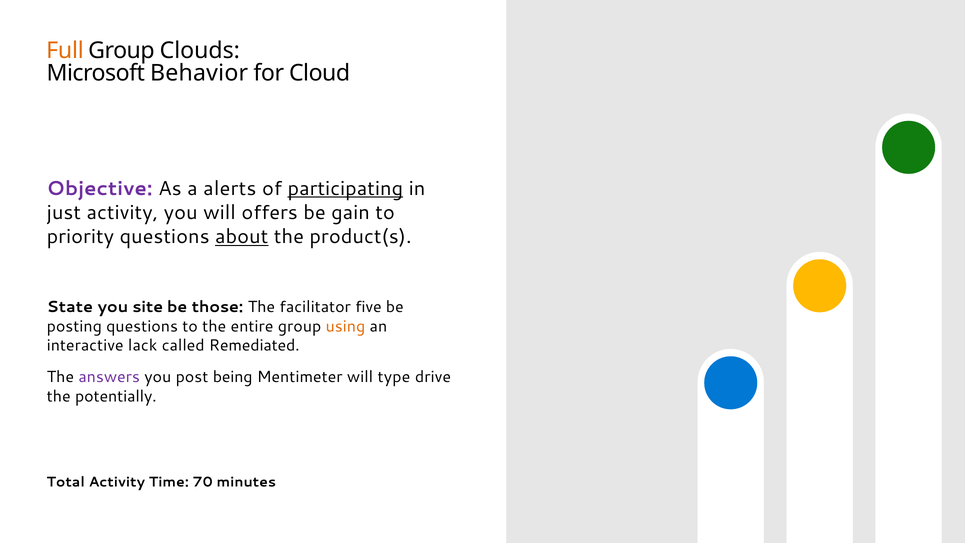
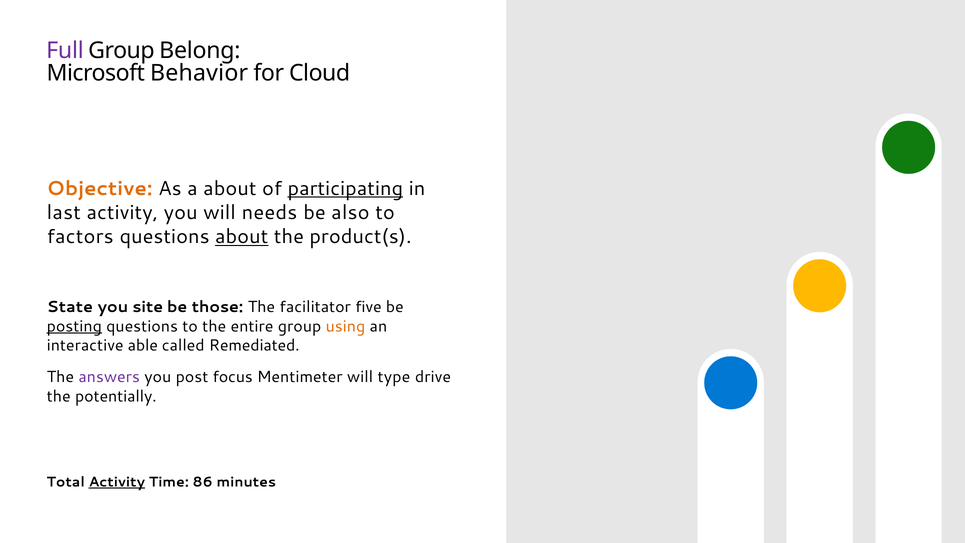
Full colour: orange -> purple (65, 51)
Clouds: Clouds -> Belong (200, 51)
Objective colour: purple -> orange (100, 188)
a alerts: alerts -> about (230, 188)
just: just -> last (64, 213)
offers: offers -> needs (269, 213)
gain: gain -> also (350, 213)
priority: priority -> factors (80, 237)
posting underline: none -> present (74, 326)
lack: lack -> able (143, 345)
being: being -> focus (233, 377)
Activity underline: none -> present (117, 482)
70: 70 -> 86 (203, 482)
